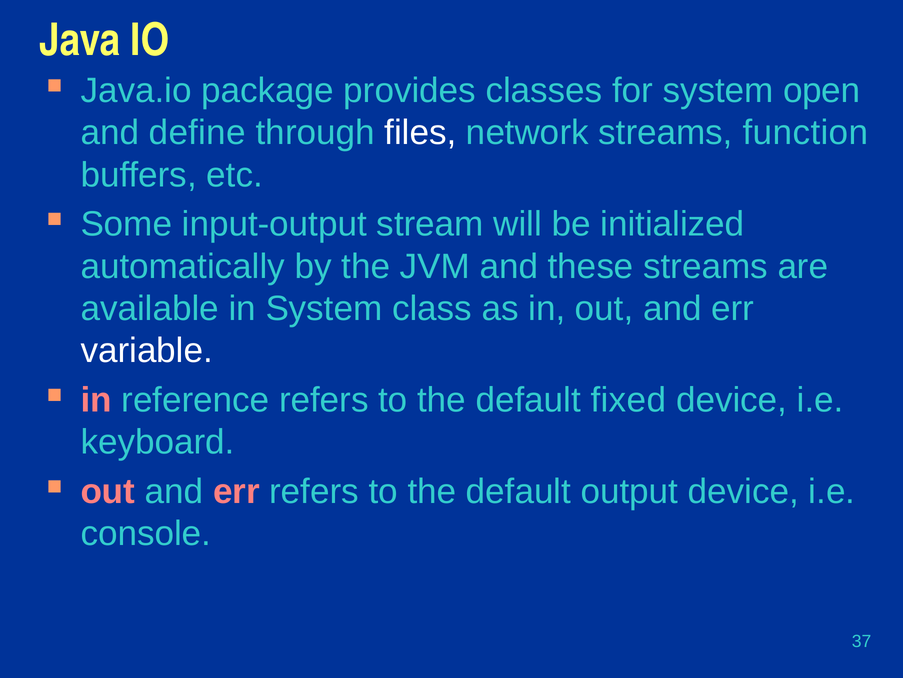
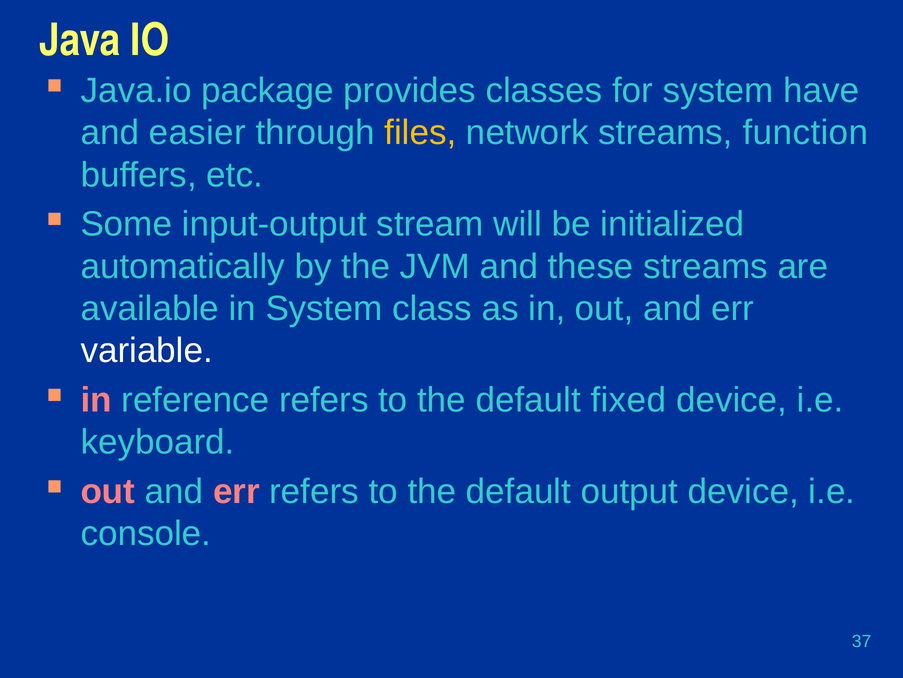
open: open -> have (821, 90)
define: define -> easier (197, 133)
files colour: white -> yellow (420, 133)
